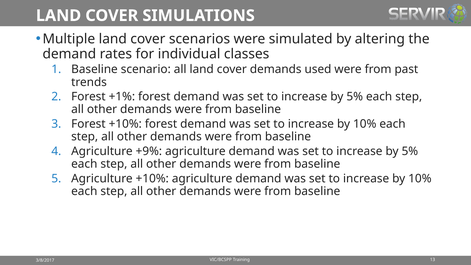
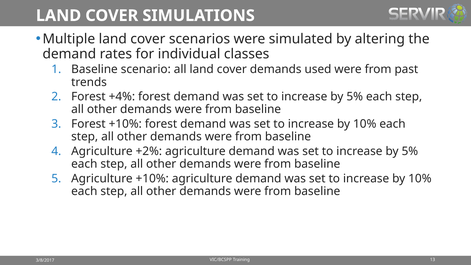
+1%: +1% -> +4% (122, 97)
+9%: +9% -> +2% (149, 151)
